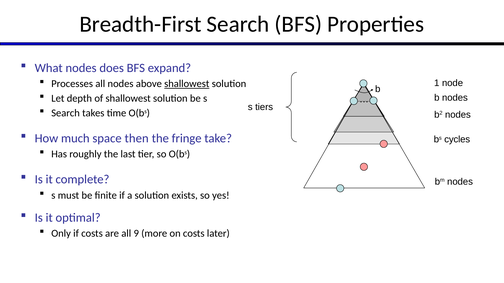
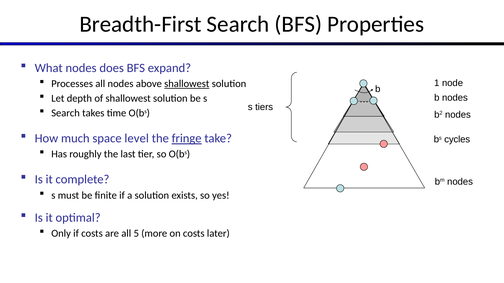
then: then -> level (137, 139)
fringe underline: none -> present (187, 139)
9: 9 -> 5 (136, 234)
